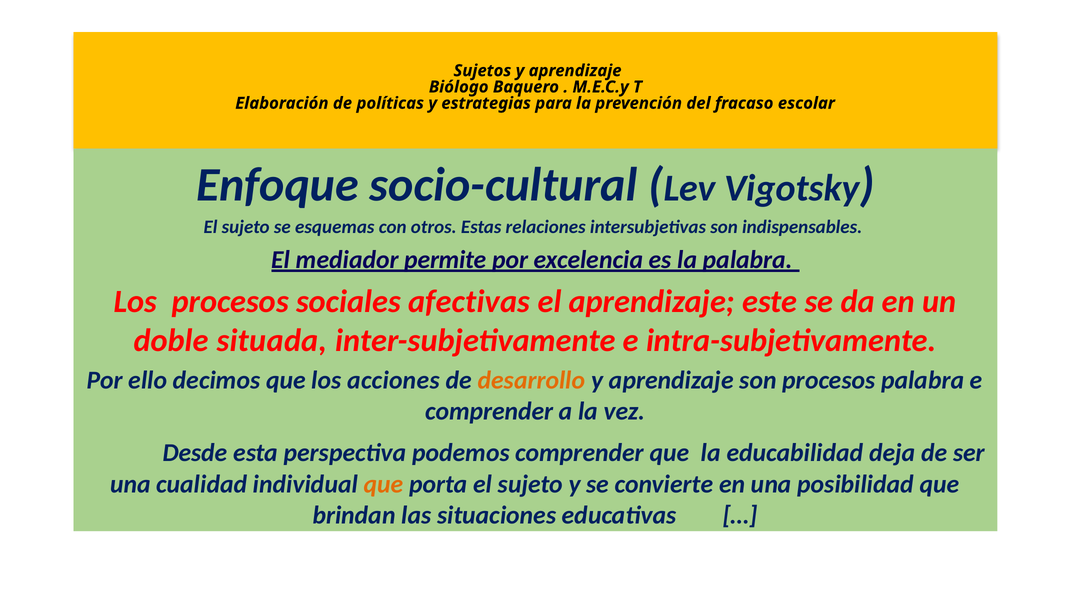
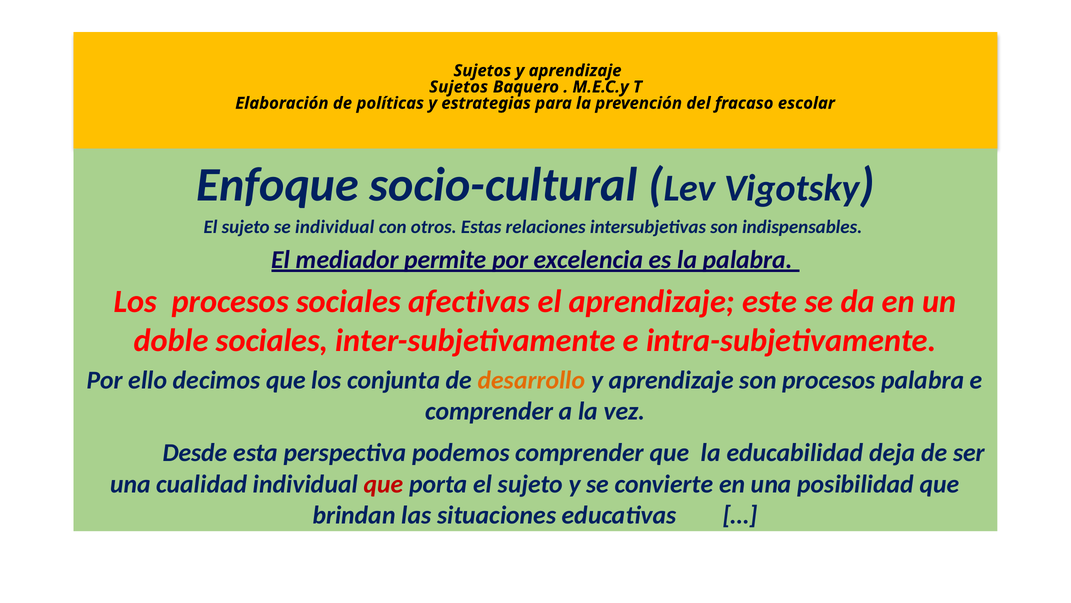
Biólogo: Biólogo -> Sujetos (459, 87)
se esquemas: esquemas -> individual (335, 227)
doble situada: situada -> sociales (272, 340)
acciones: acciones -> conjunta (394, 380)
que colour: orange -> red (384, 484)
